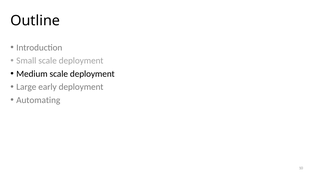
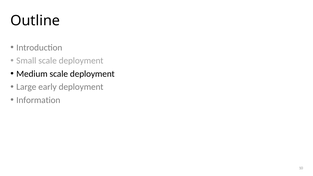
Automating: Automating -> Information (38, 100)
